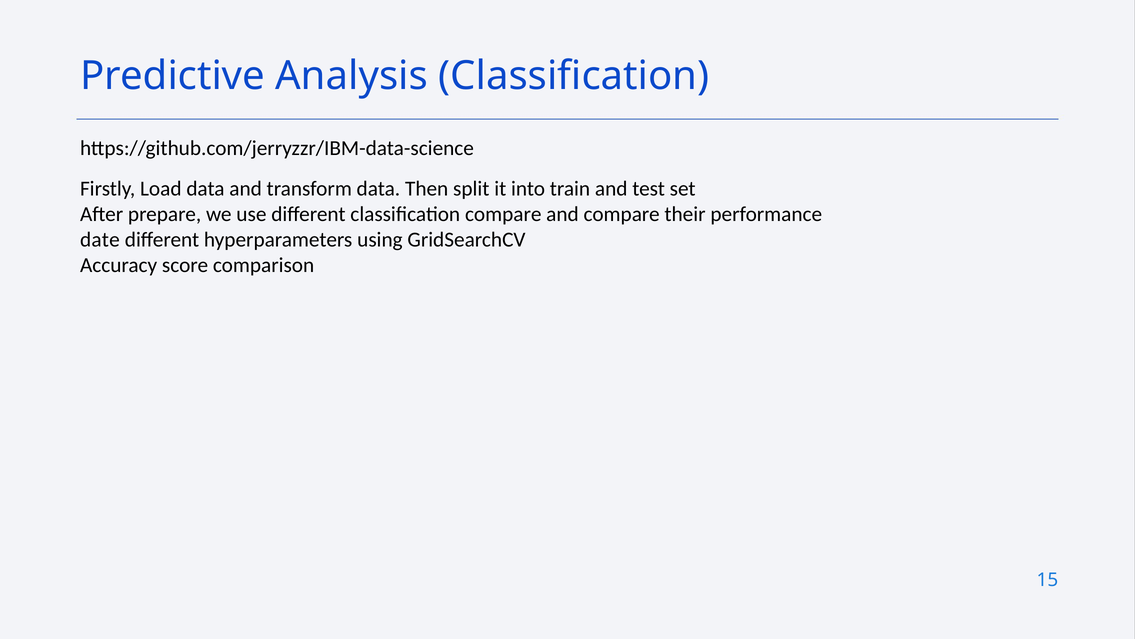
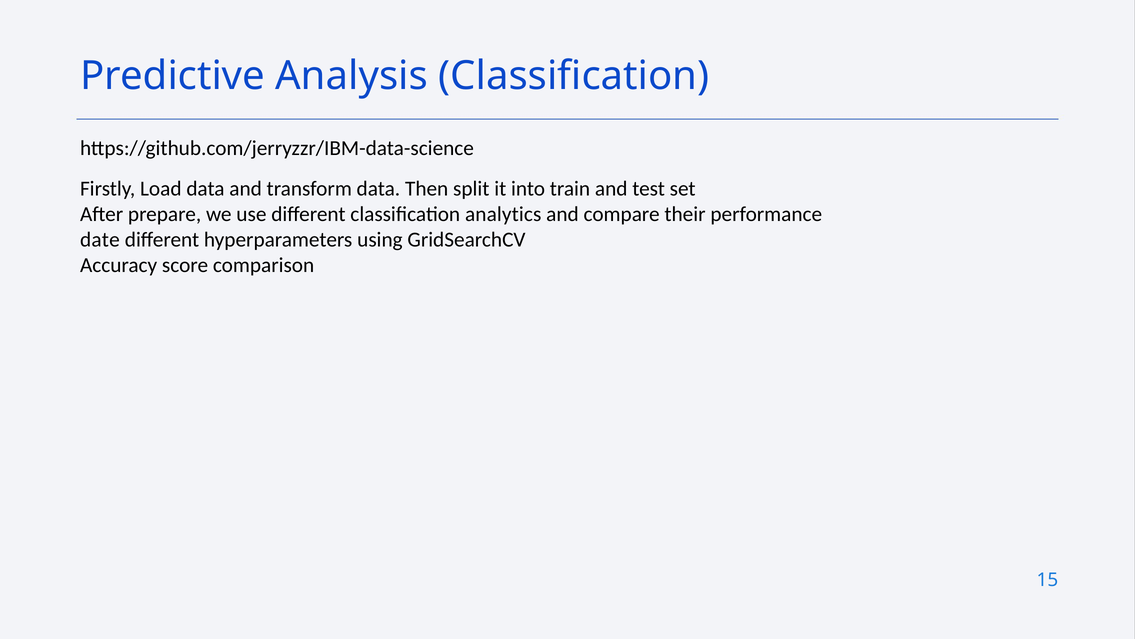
classification compare: compare -> analytics (503, 214)
